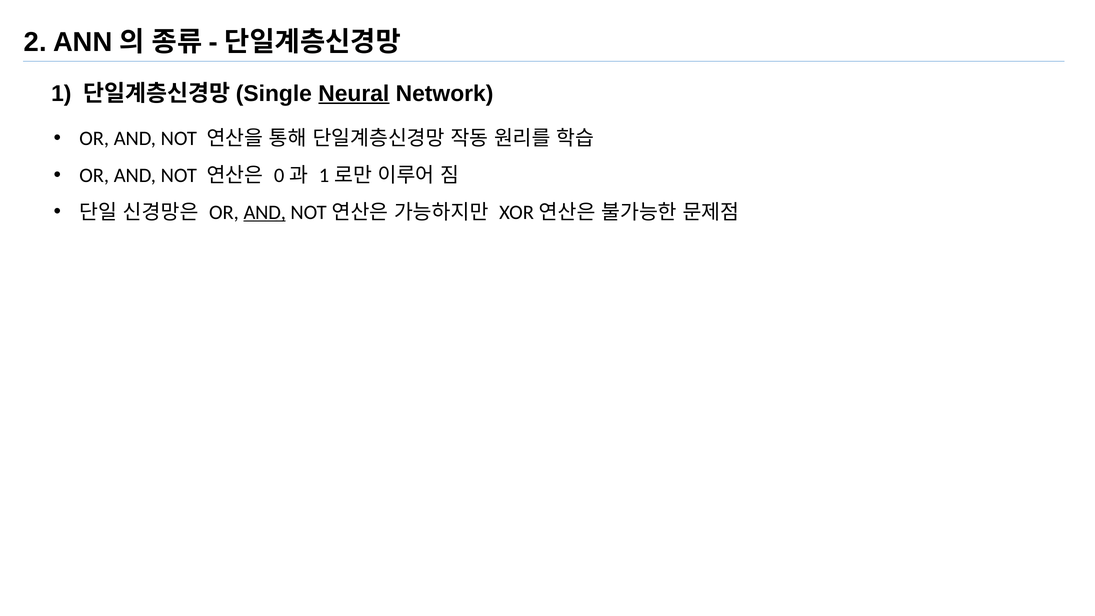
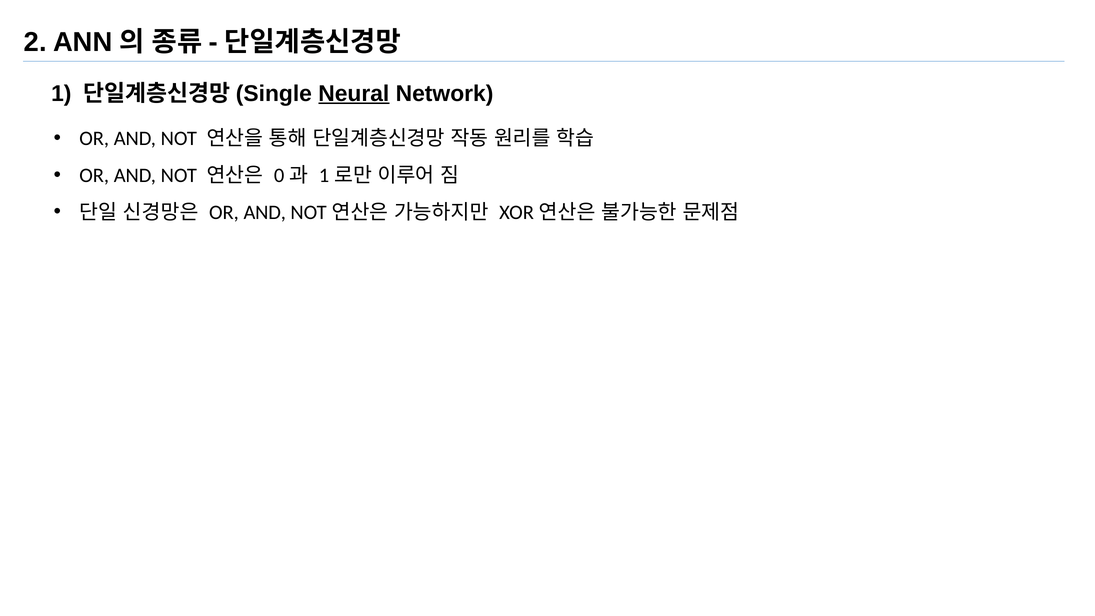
AND underline: present -> none (265, 212)
